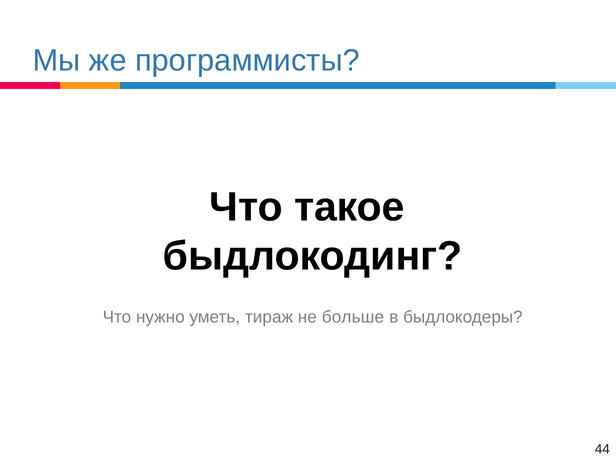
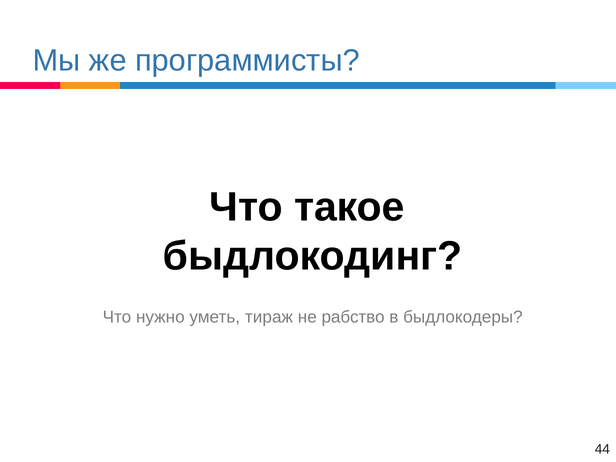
больше: больше -> рабство (353, 317)
